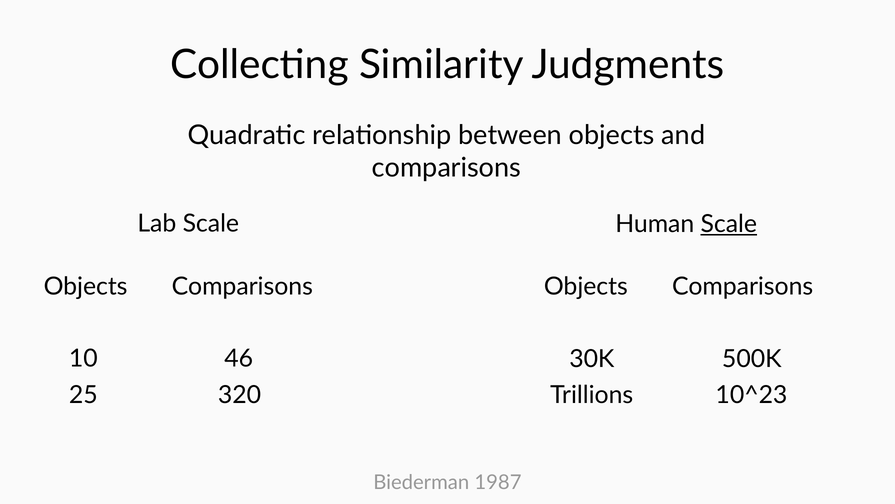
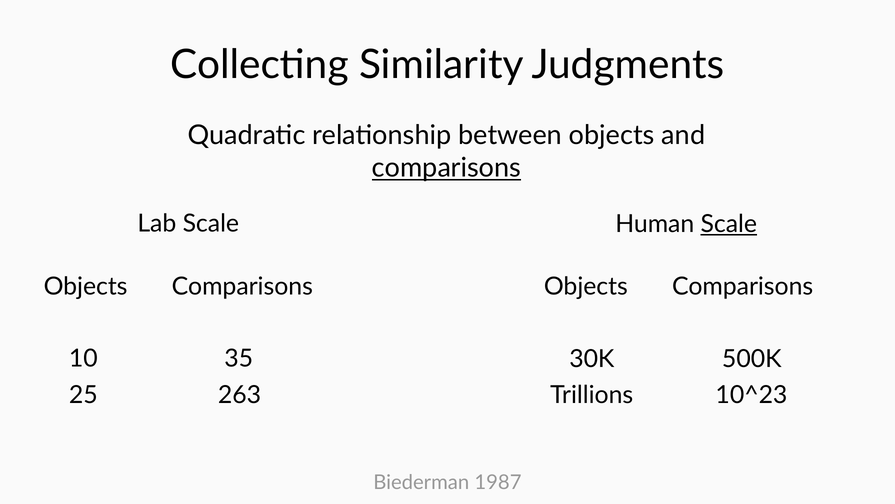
comparisons underline: none -> present (447, 168)
46: 46 -> 35 (239, 358)
320: 320 -> 263 (240, 395)
